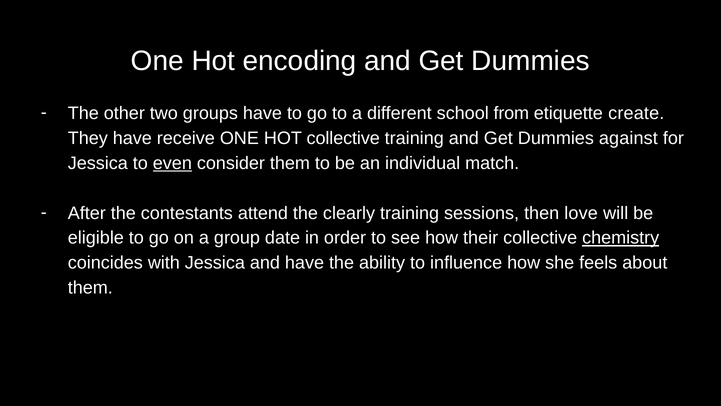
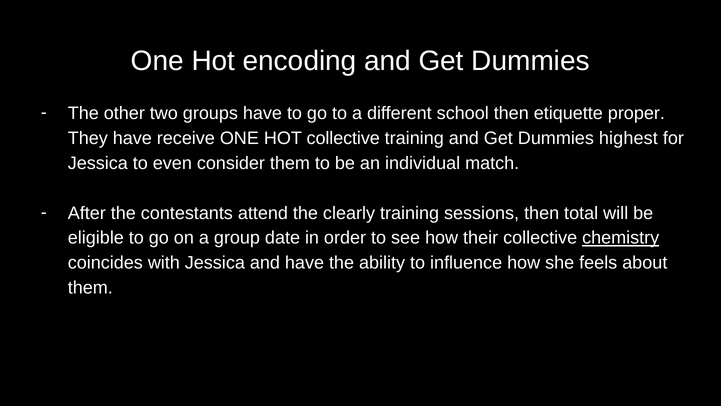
school from: from -> then (511, 113)
create: create -> proper (636, 113)
against: against -> highest (628, 138)
even underline: present -> none (172, 163)
love: love -> total (581, 213)
